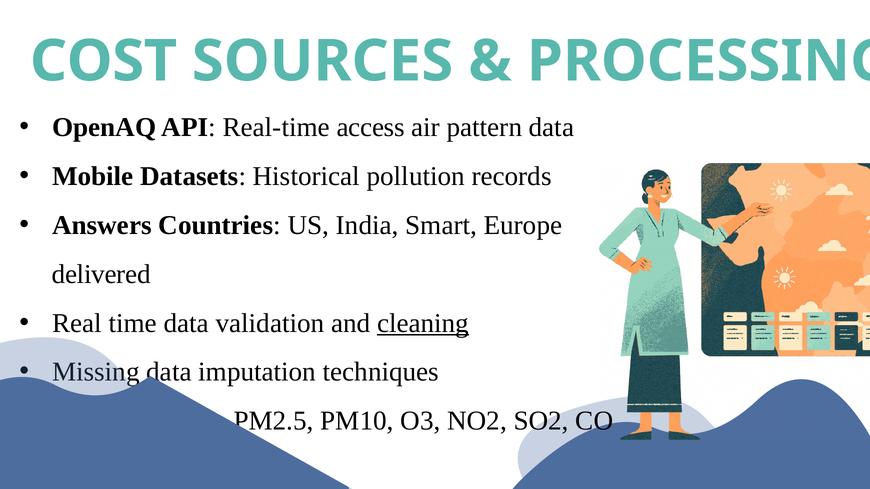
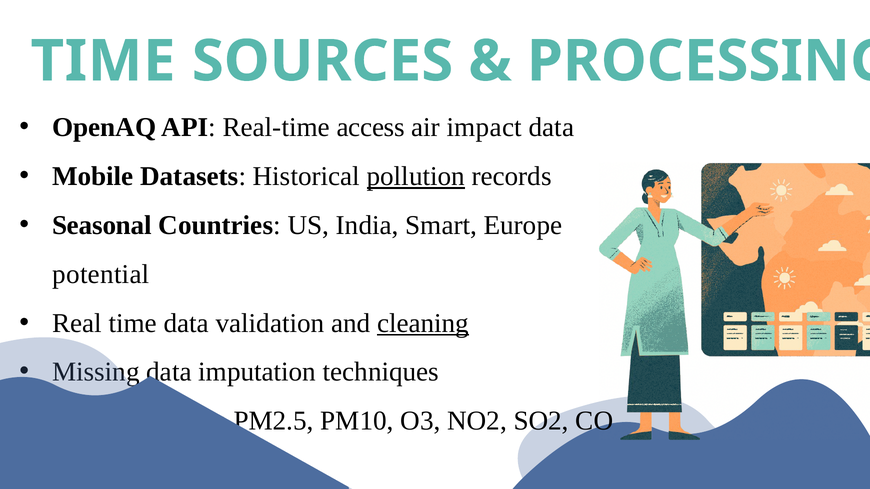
COST: COST -> TIME (103, 61)
pattern: pattern -> impact (484, 127)
pollution underline: none -> present (416, 176)
Answers: Answers -> Seasonal (102, 225)
delivered: delivered -> potential (101, 274)
